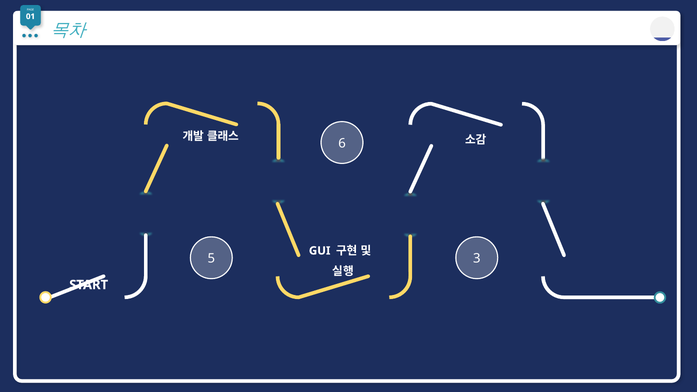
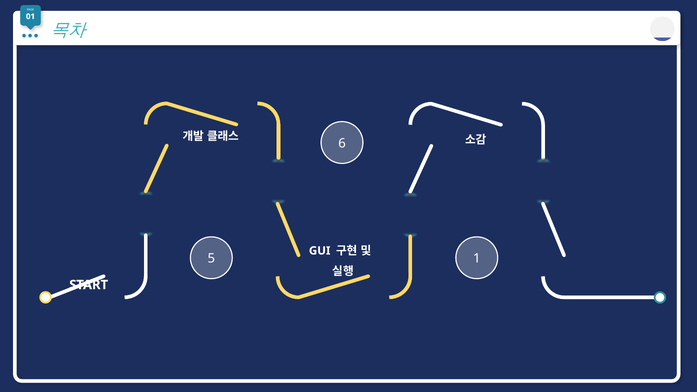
3: 3 -> 1 (477, 259)
